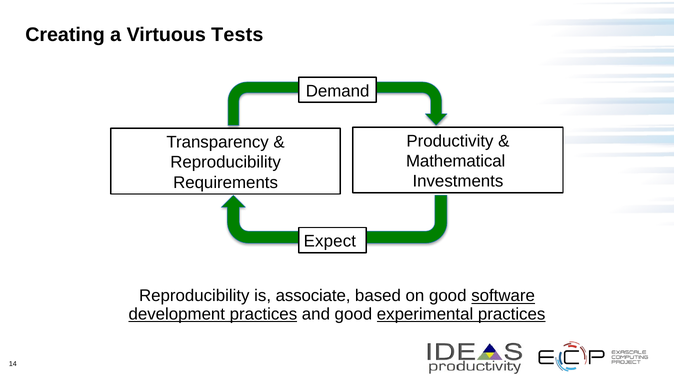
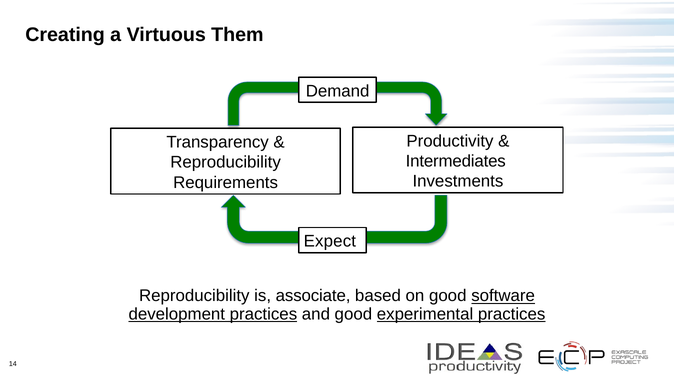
Tests: Tests -> Them (237, 35)
Mathematical: Mathematical -> Intermediates (456, 161)
